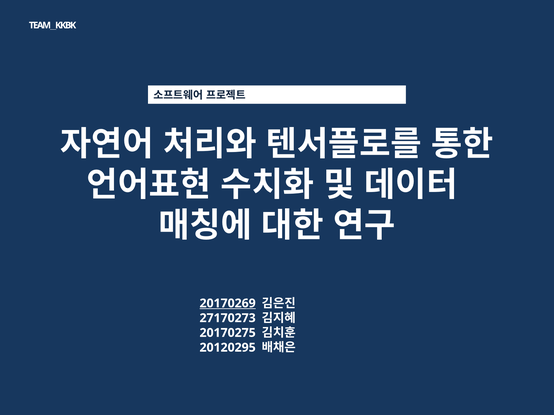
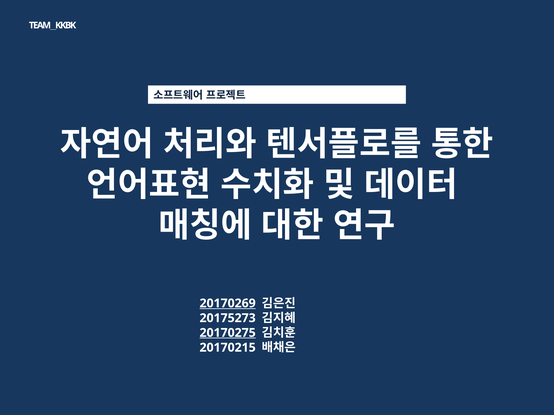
27170273: 27170273 -> 20175273 (228, 318)
20170275 underline: none -> present (228, 333)
20120295: 20120295 -> 20170215 (228, 348)
